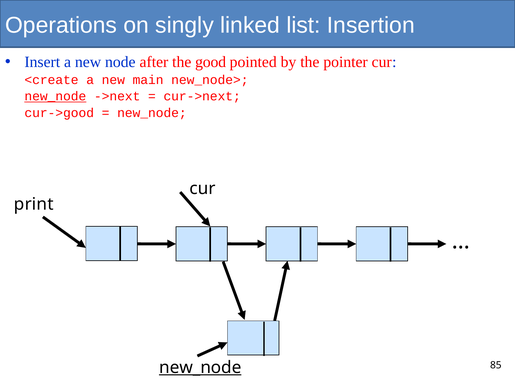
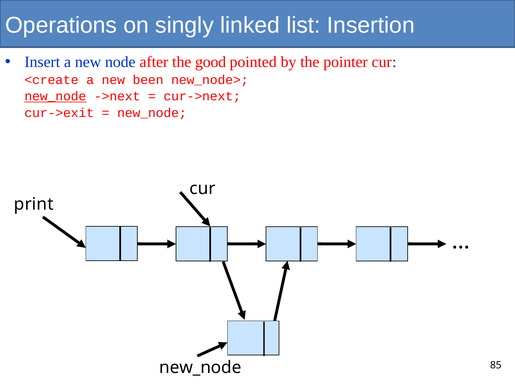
main: main -> been (148, 80)
cur->good: cur->good -> cur->exit (59, 113)
new_node underline: present -> none (200, 368)
